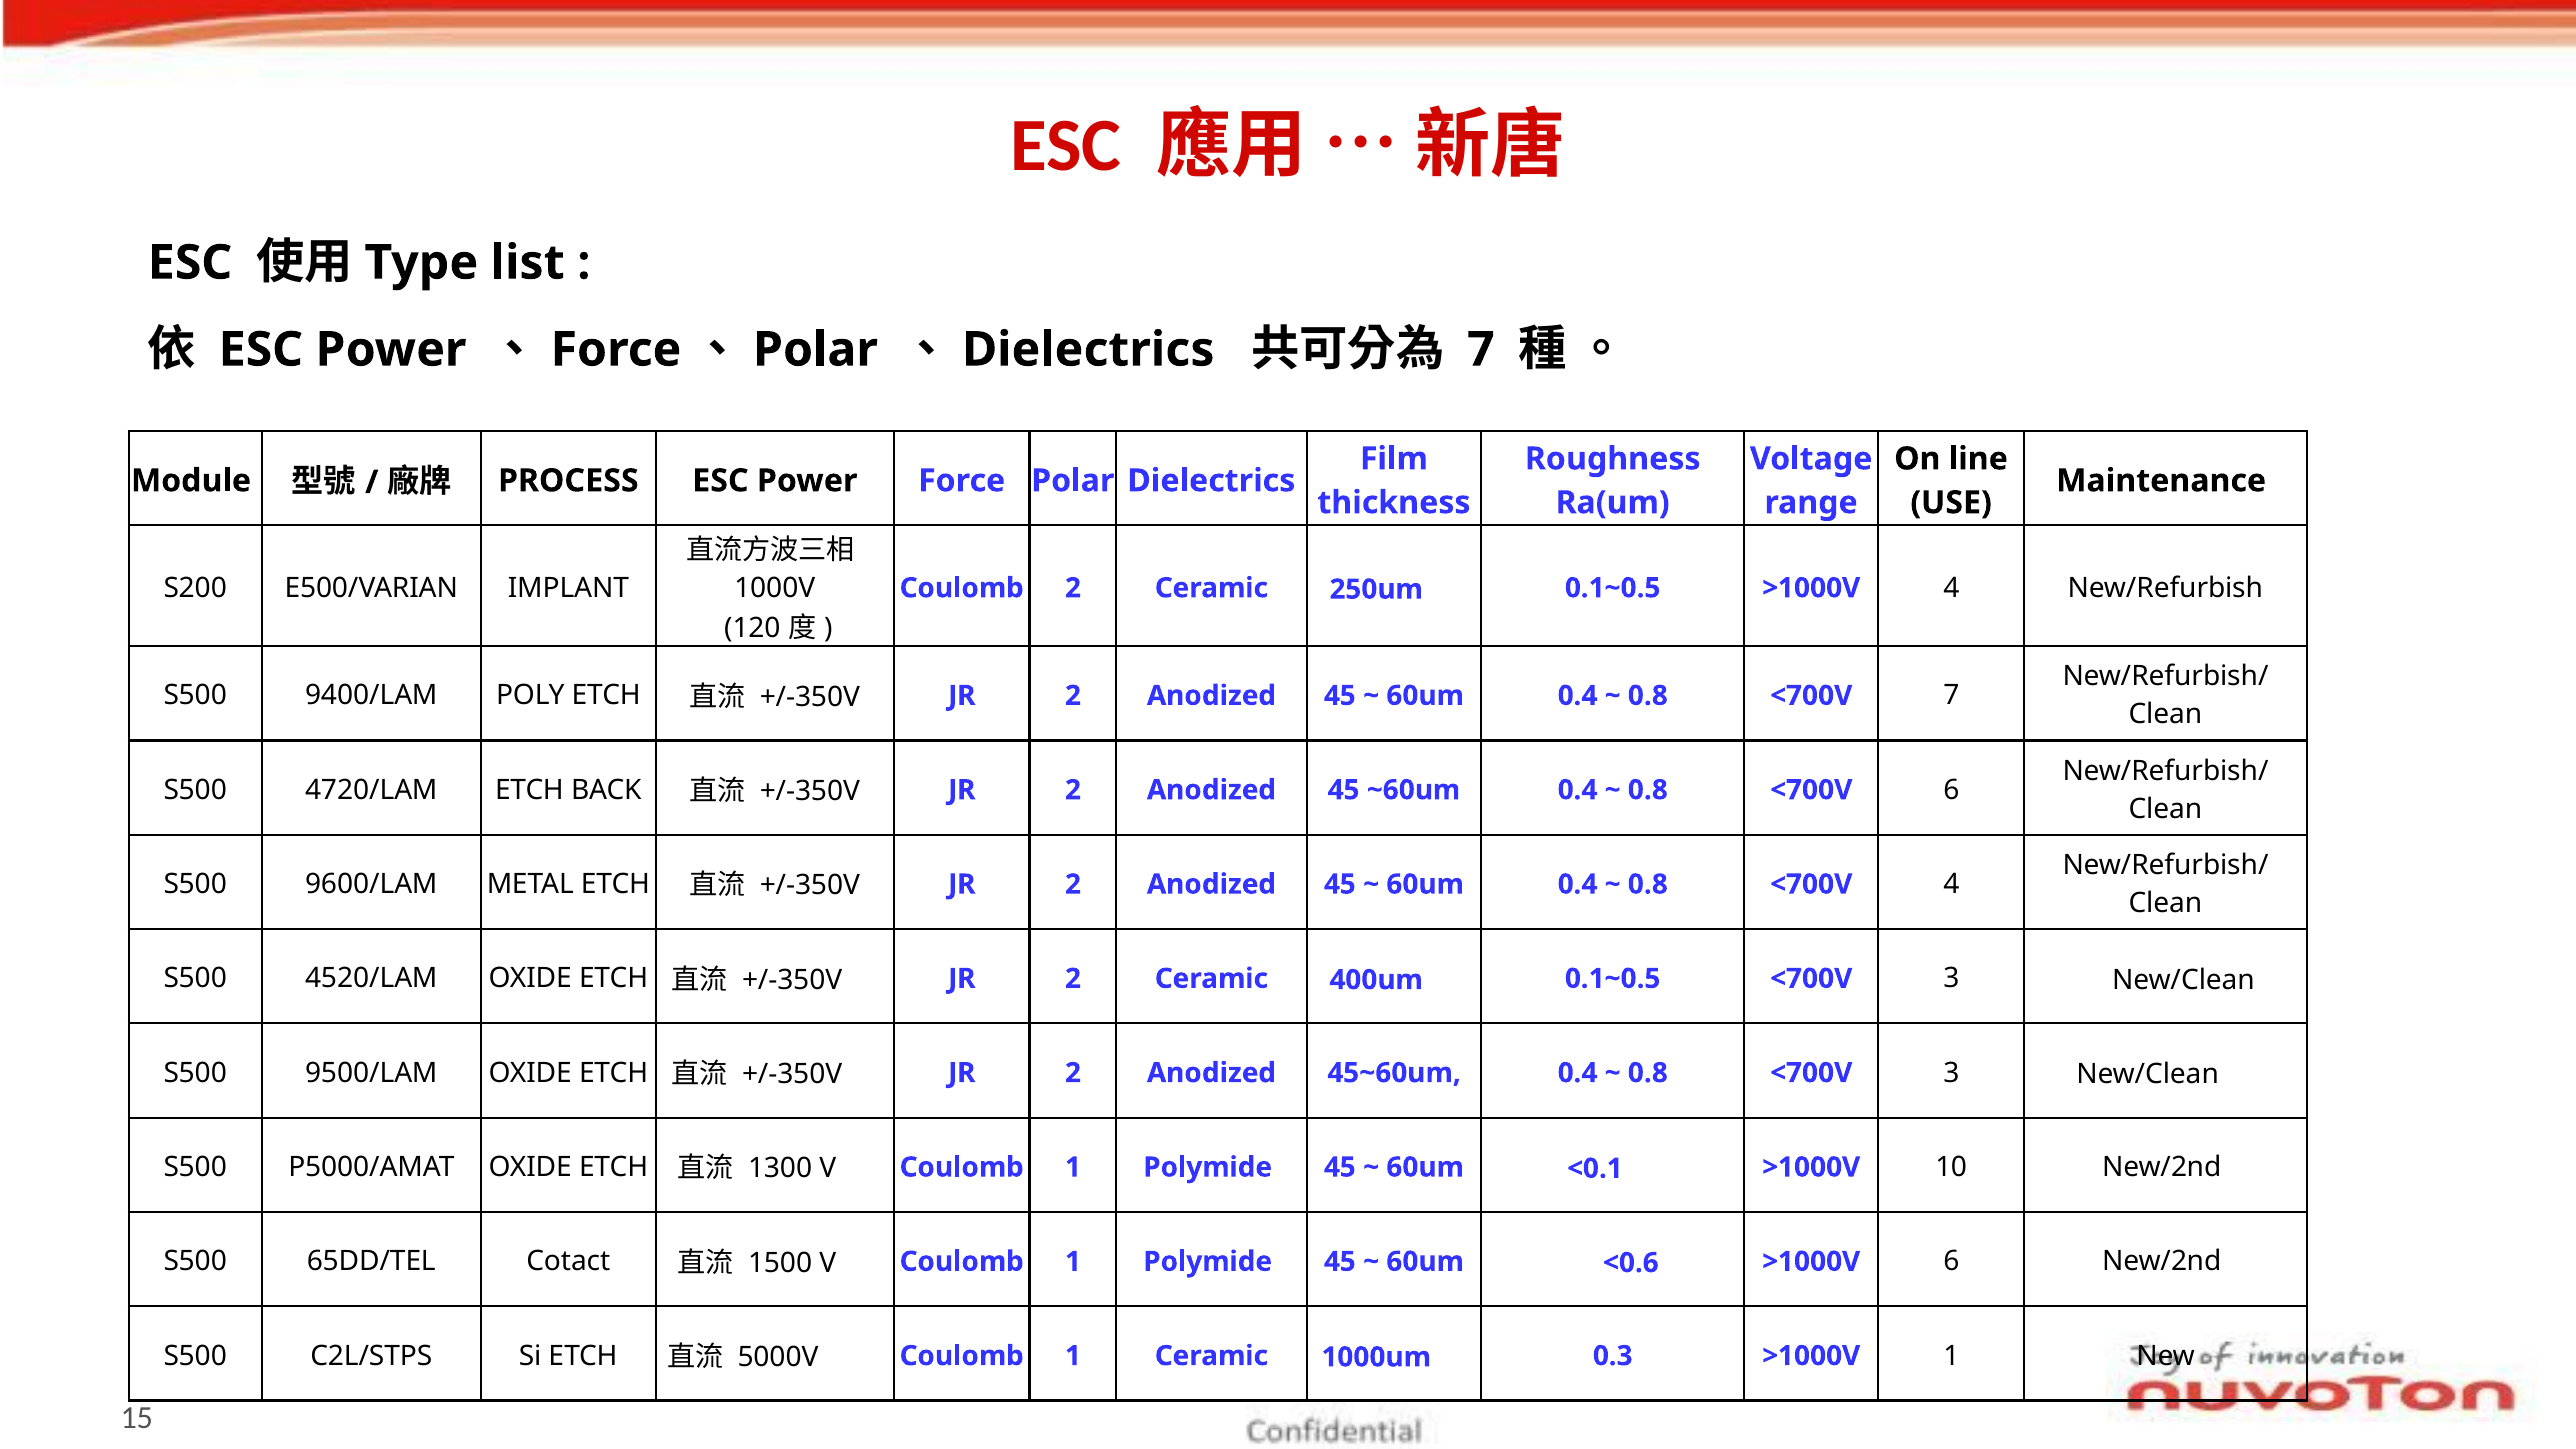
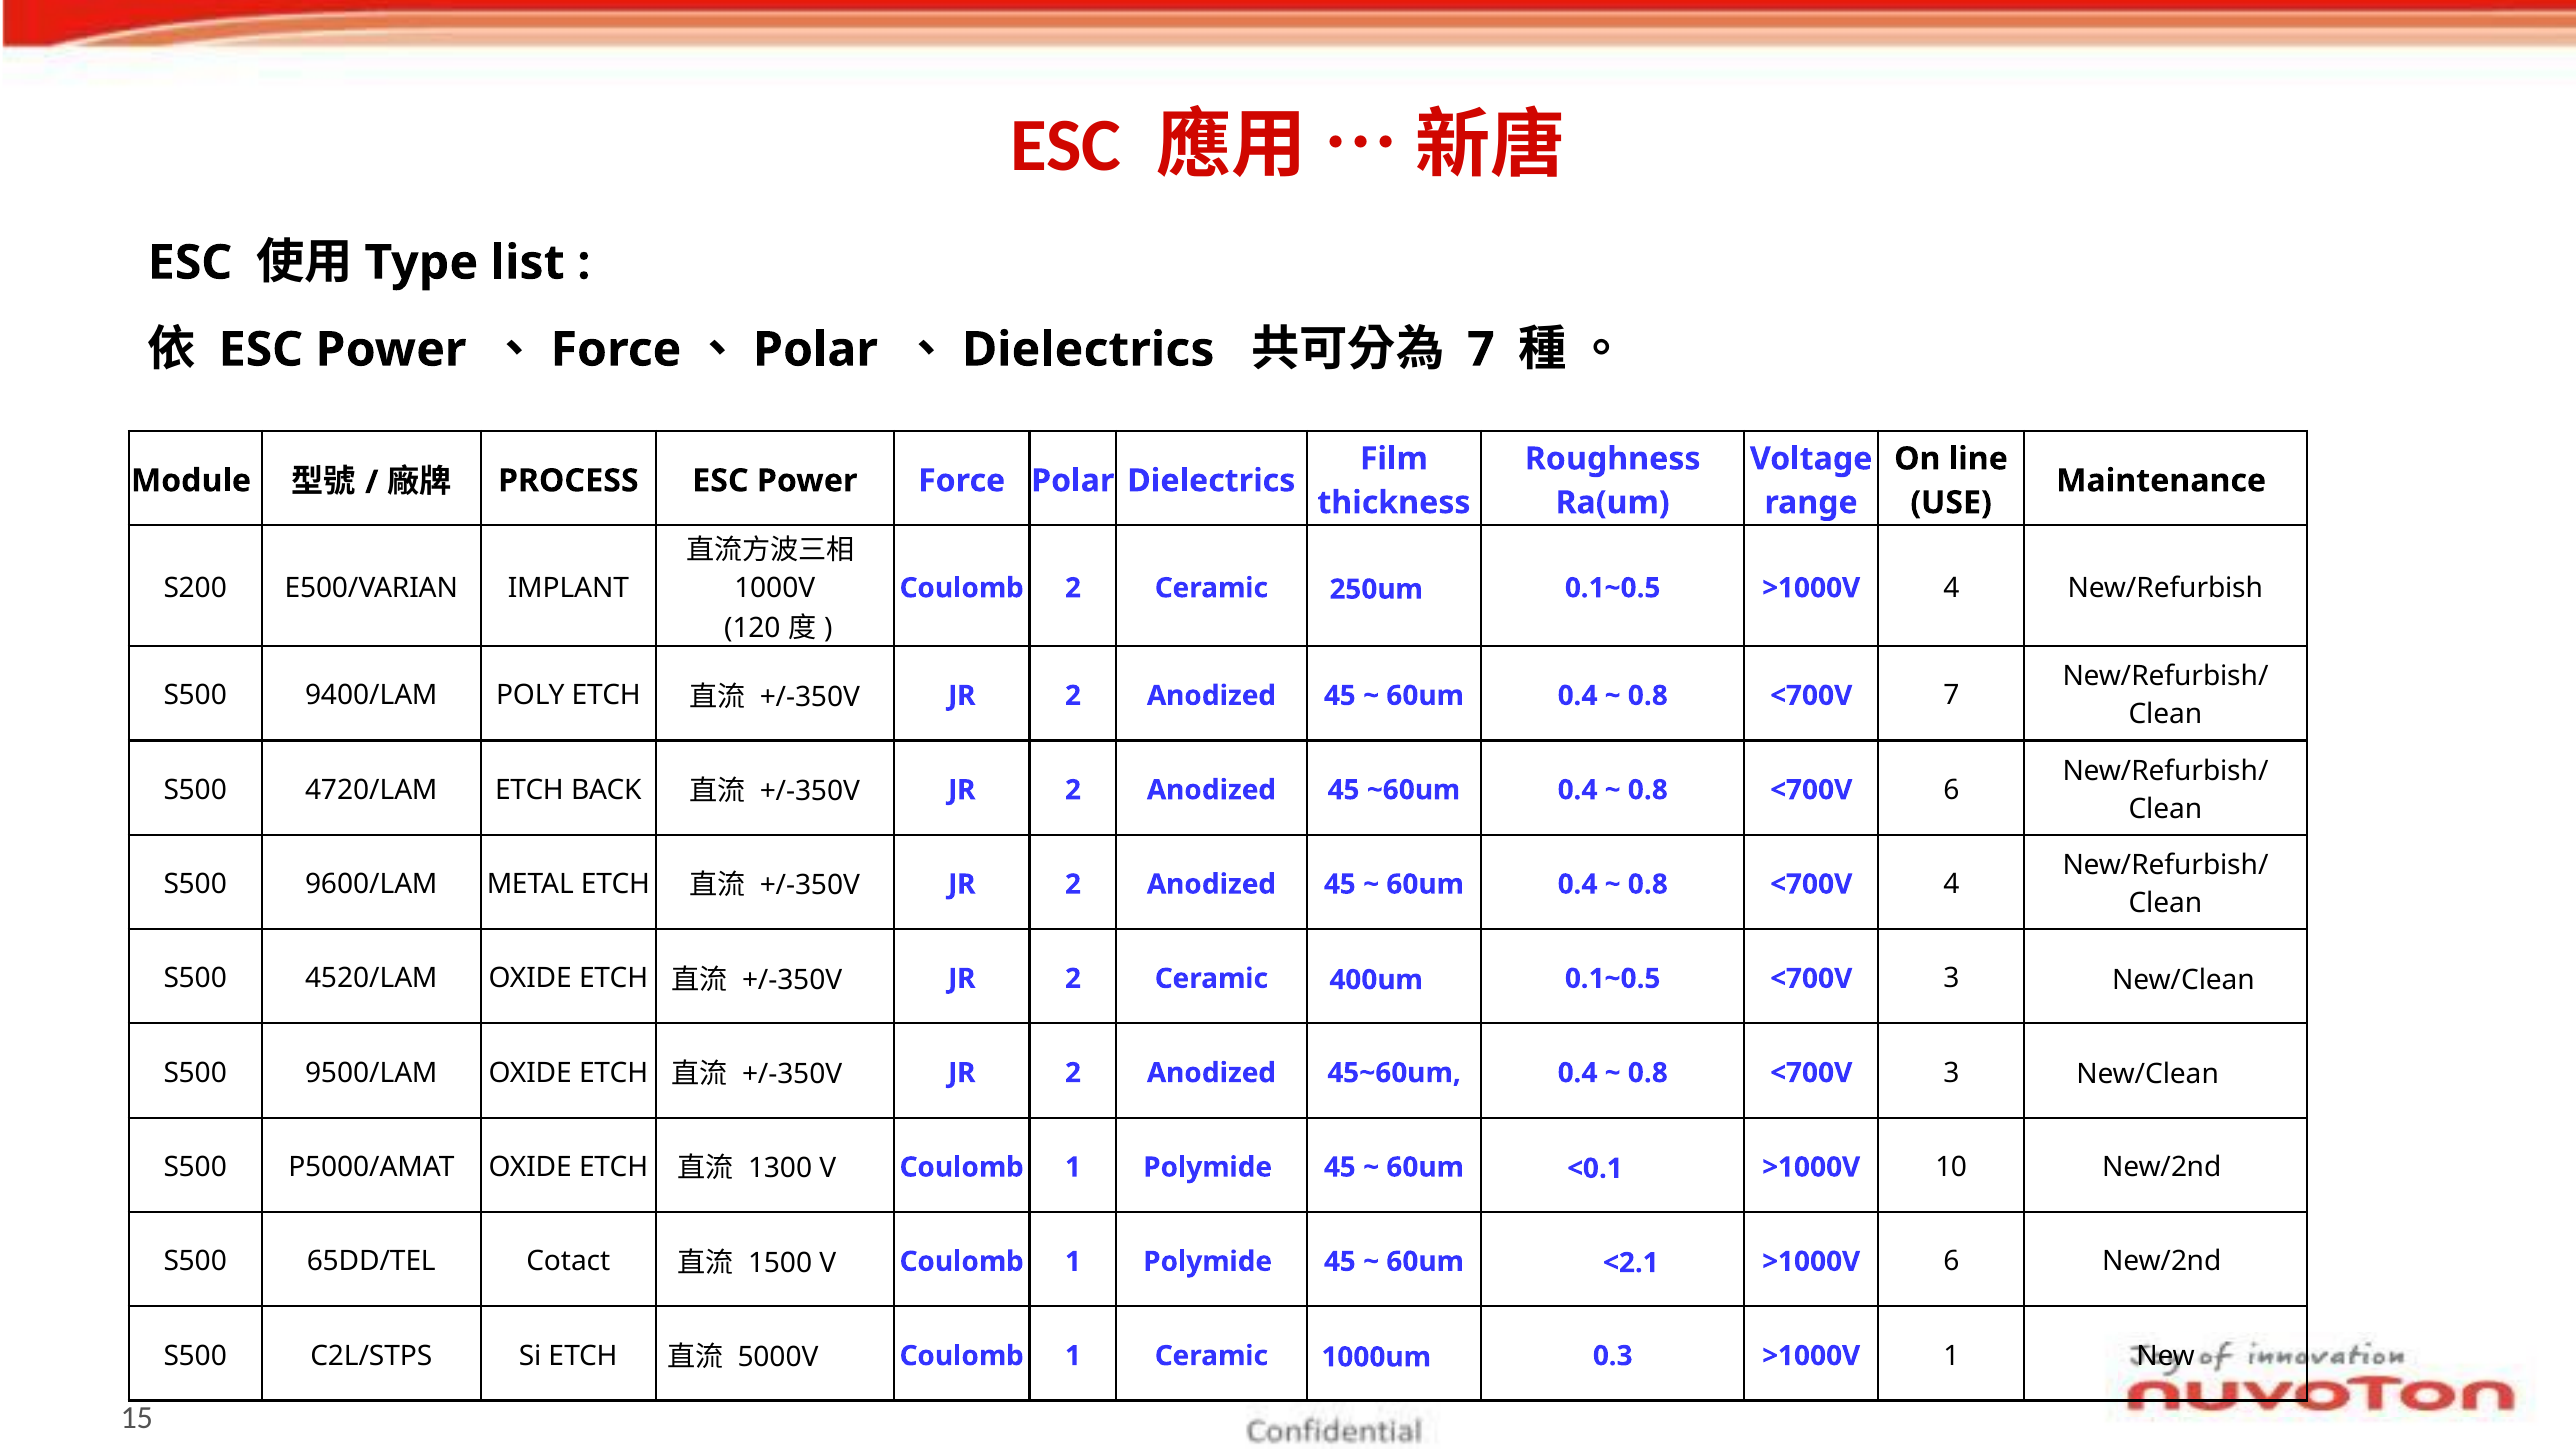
<0.6: <0.6 -> <2.1 (1631, 1263)
